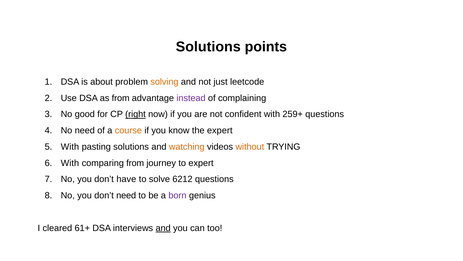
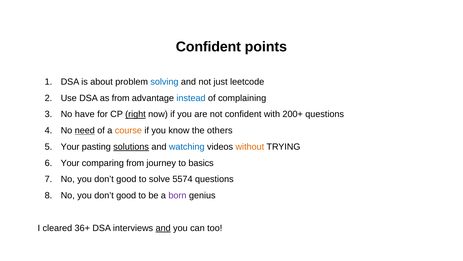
Solutions: Solutions -> Confident (208, 47)
solving colour: orange -> blue (164, 82)
instead colour: purple -> blue (191, 98)
good: good -> have (85, 114)
259+: 259+ -> 200+ (293, 114)
need underline: none -> present (85, 130)
the expert: expert -> others (220, 130)
With: With -> Your (70, 147)
solutions underline: none -> present (131, 147)
watching colour: orange -> blue (187, 147)
With: With -> Your (70, 163)
to expert: expert -> basics (201, 163)
have: have -> good (126, 179)
6212: 6212 -> 5574 (182, 179)
need: need -> good (126, 195)
61+: 61+ -> 36+ (82, 228)
